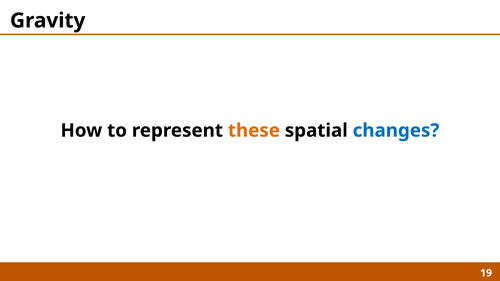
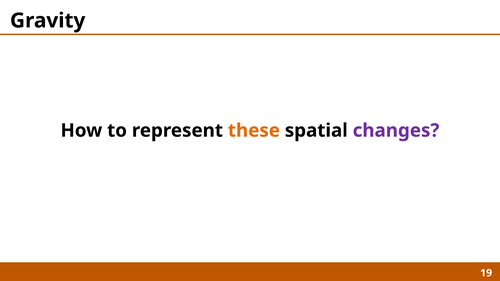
changes colour: blue -> purple (396, 131)
